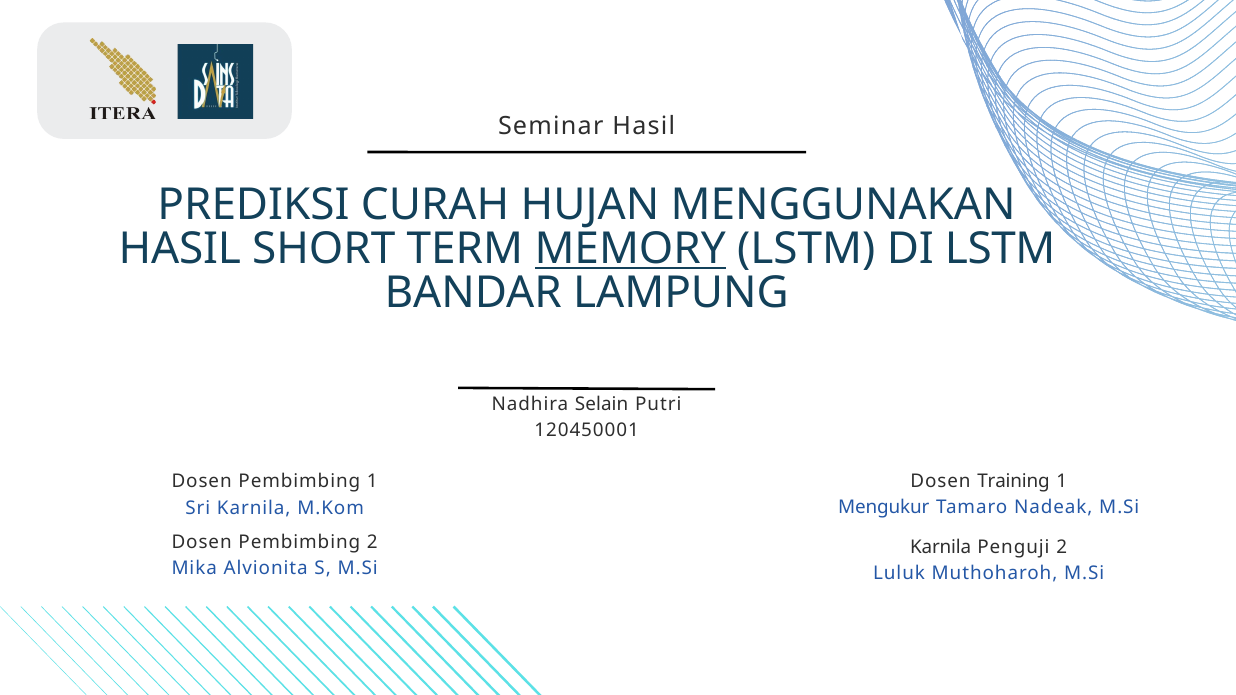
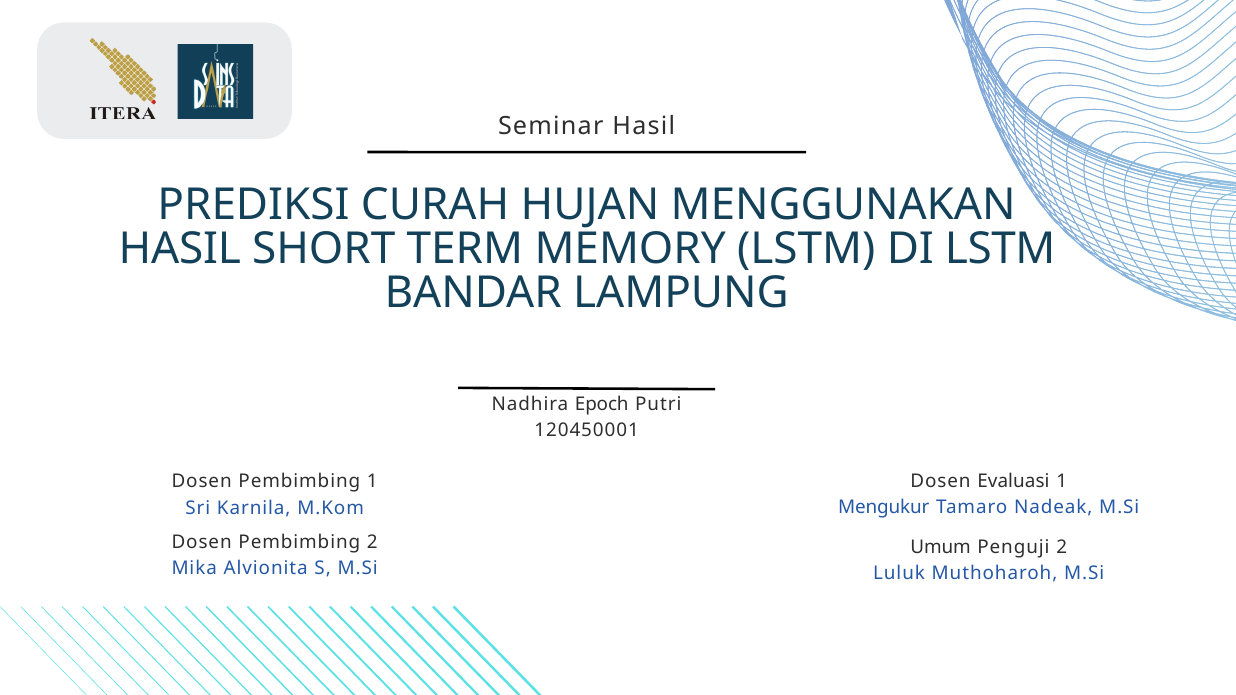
MEMORY underline: present -> none (630, 249)
Selain: Selain -> Epoch (602, 404)
Training: Training -> Evaluasi (1013, 481)
Karnila: Karnila -> Umum (941, 547)
